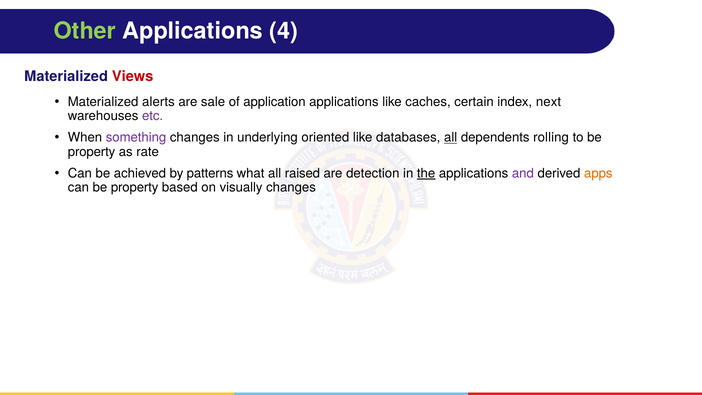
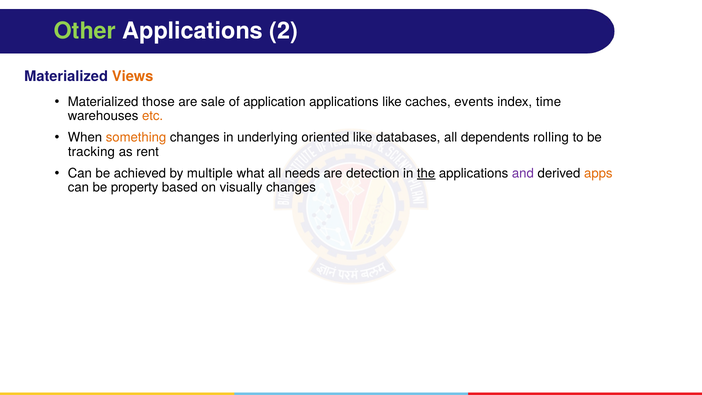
4: 4 -> 2 (284, 31)
Views colour: red -> orange (133, 76)
alerts: alerts -> those (158, 102)
certain: certain -> events (474, 102)
next: next -> time (549, 102)
etc colour: purple -> orange (153, 116)
something colour: purple -> orange (136, 138)
all underline: present -> none (451, 138)
property: property -> tracking (91, 152)
rate: rate -> rent (148, 152)
patterns: patterns -> multiple (210, 173)
raised: raised -> needs (302, 173)
